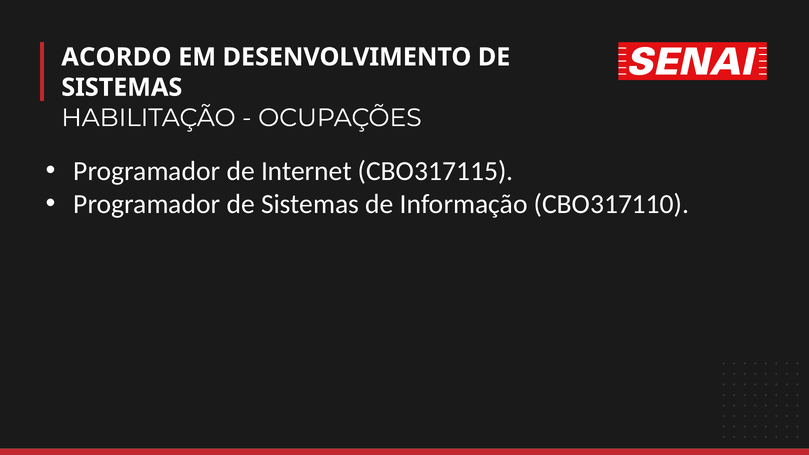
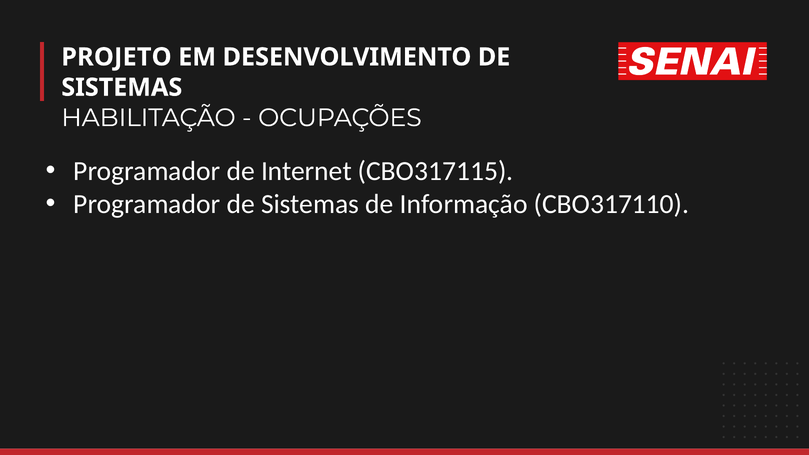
ACORDO: ACORDO -> PROJETO (116, 57)
